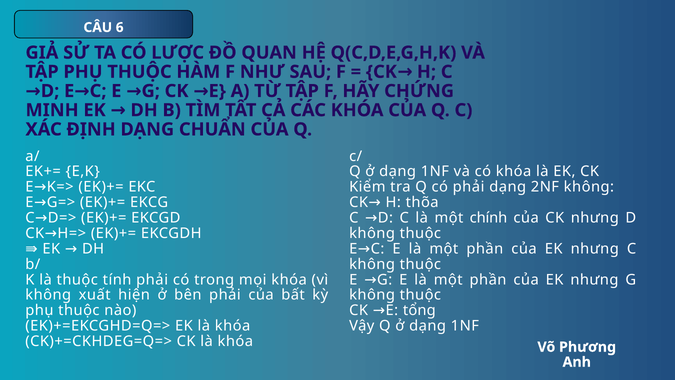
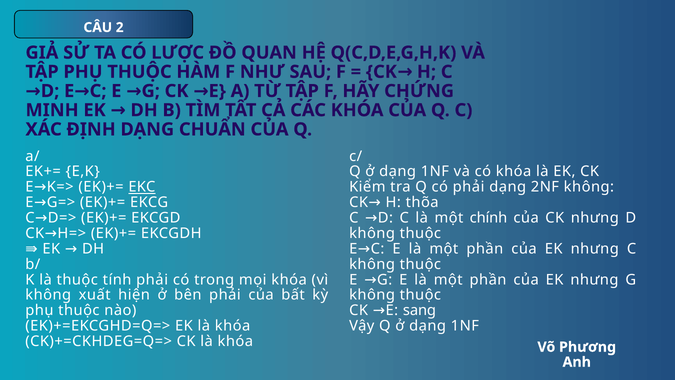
6: 6 -> 2 (120, 27)
EKC underline: none -> present (142, 187)
tổng: tổng -> sang (419, 310)
